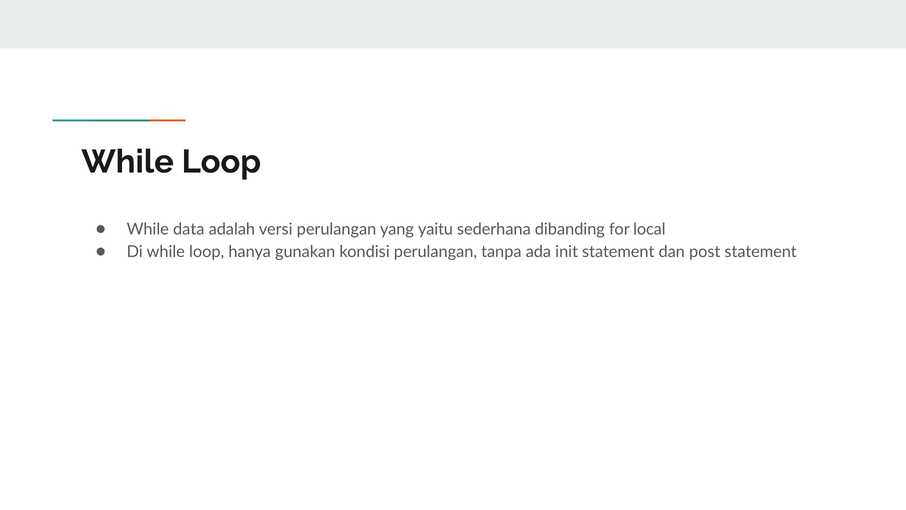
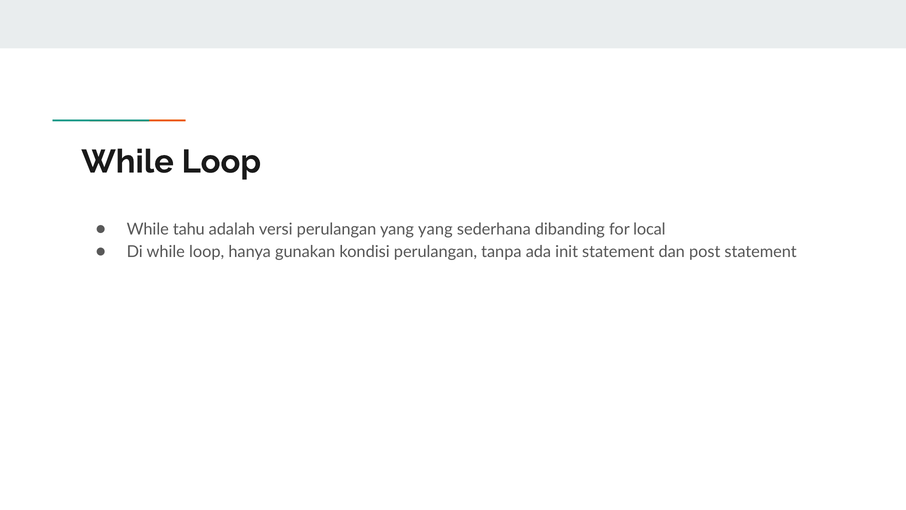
data: data -> tahu (189, 229)
yang yaitu: yaitu -> yang (435, 229)
